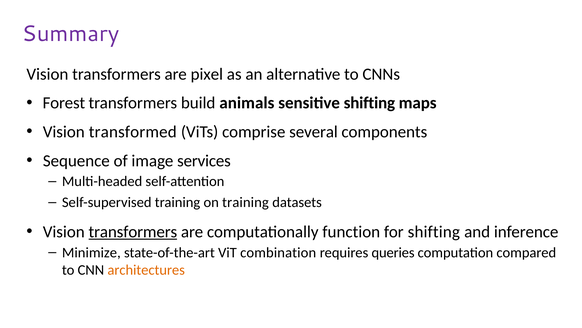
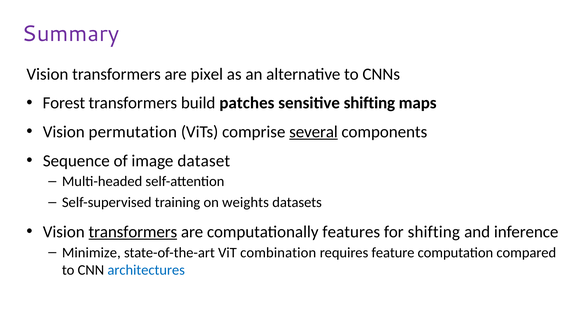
animals: animals -> patches (247, 103)
transformed: transformed -> permutation (133, 132)
several underline: none -> present (313, 132)
services: services -> dataset (204, 160)
on training: training -> weights (245, 202)
function: function -> features (351, 231)
queries: queries -> feature (393, 252)
architectures colour: orange -> blue (146, 270)
